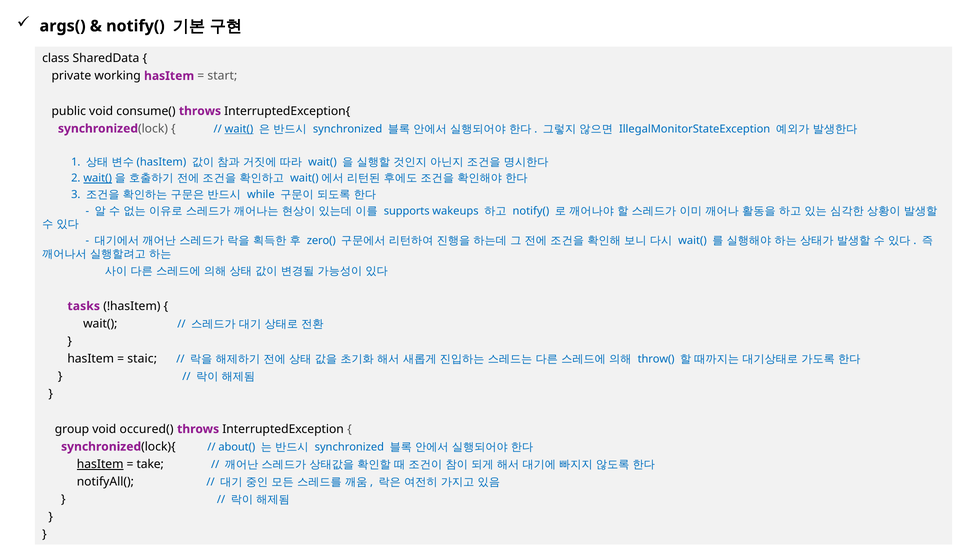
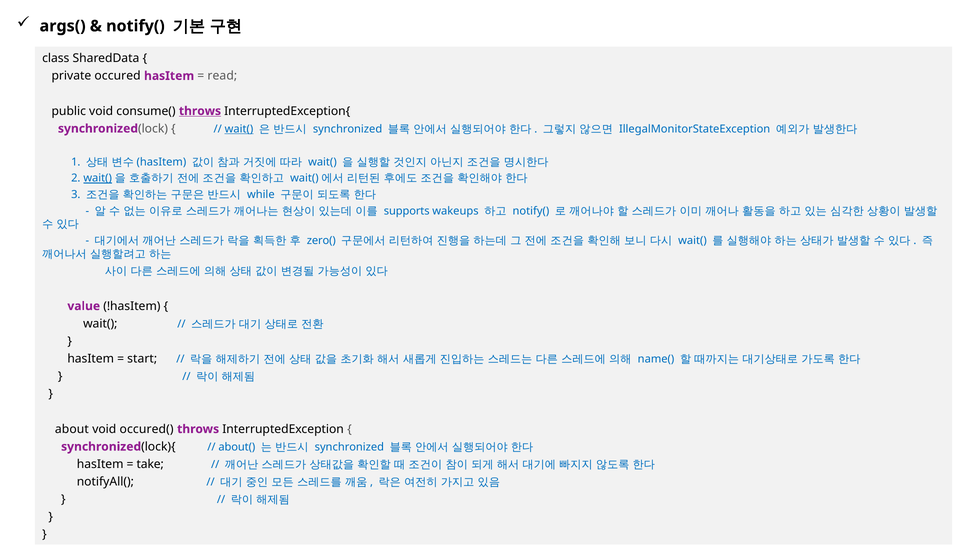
working: working -> occured (118, 76)
start: start -> read (222, 76)
throws underline: none -> present (200, 111)
tasks: tasks -> value (84, 306)
staic: staic -> start (142, 359)
throw(: throw( -> name( (656, 360)
group: group -> about (72, 430)
hasItem underline: present -> none (100, 465)
